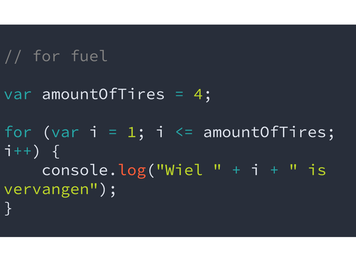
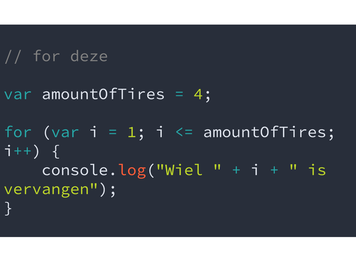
fuel: fuel -> deze (89, 56)
